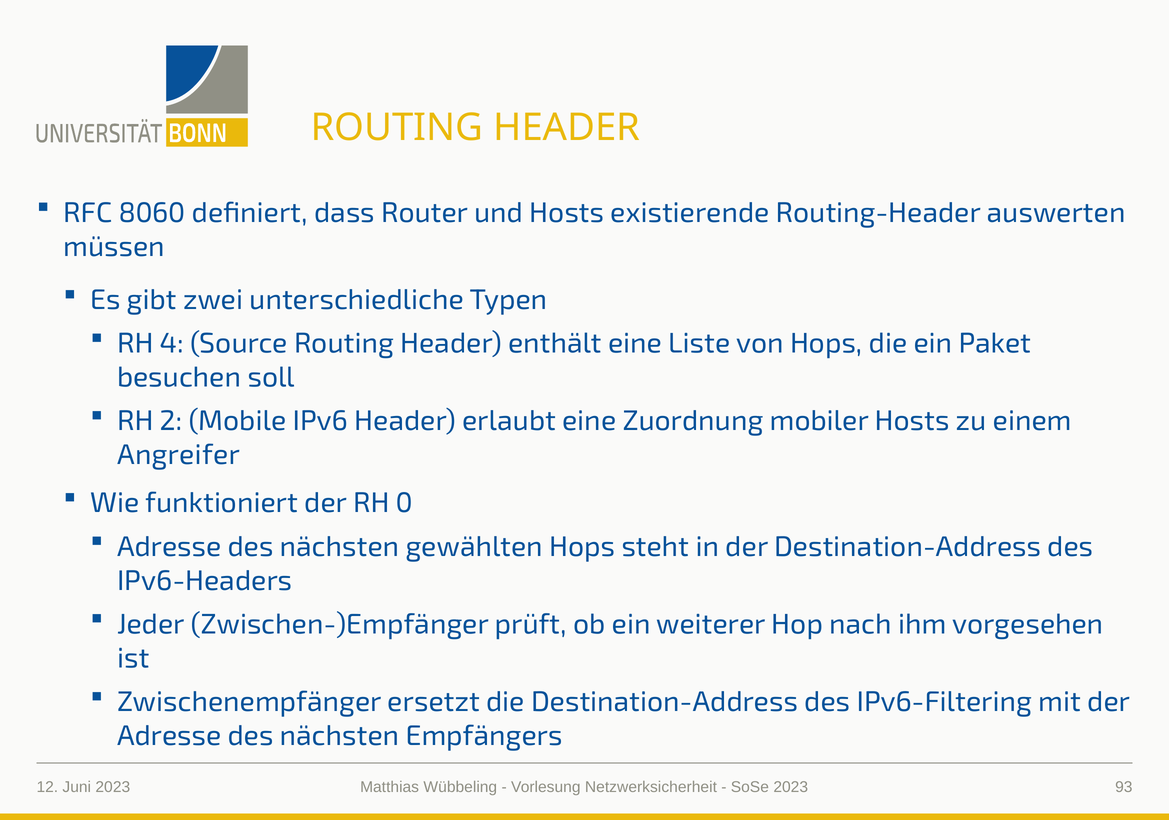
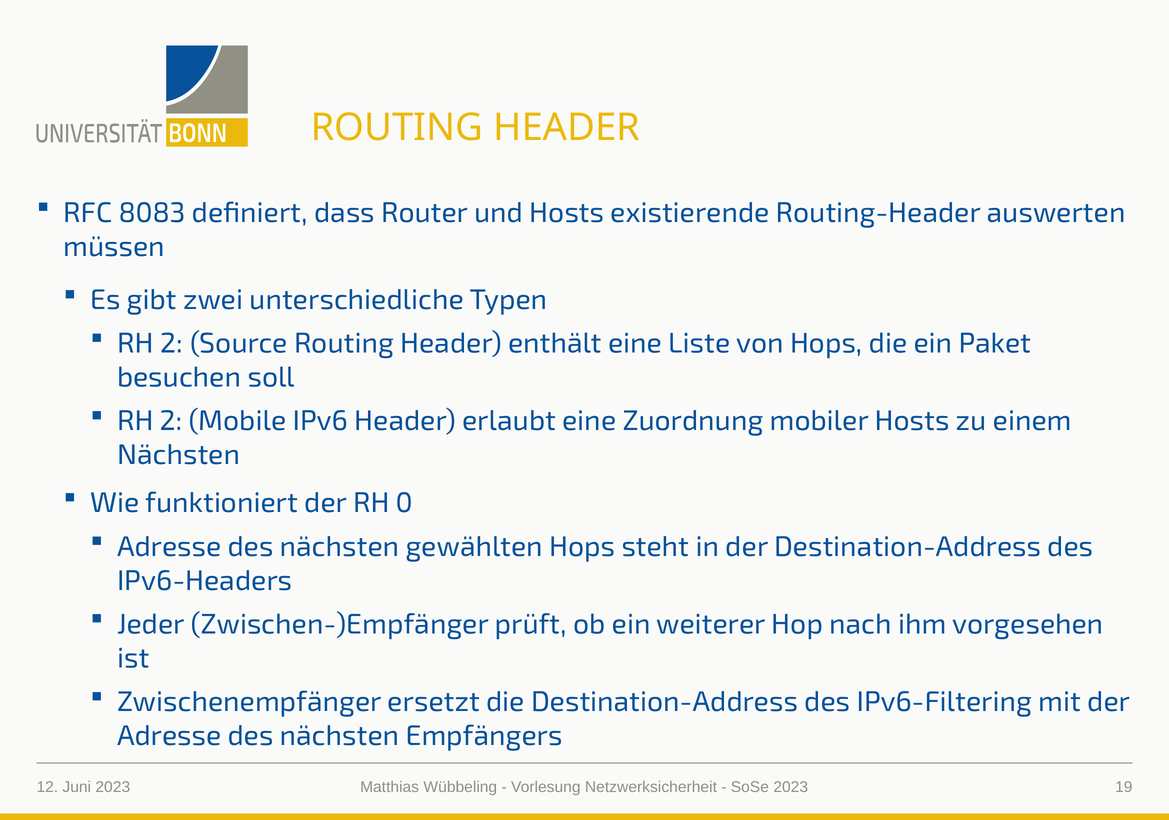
8060: 8060 -> 8083 (152, 213)
4: 4 -> 2 (172, 343)
Angreifer: Angreifer -> Nächsten (179, 455)
93: 93 -> 19 (1124, 787)
